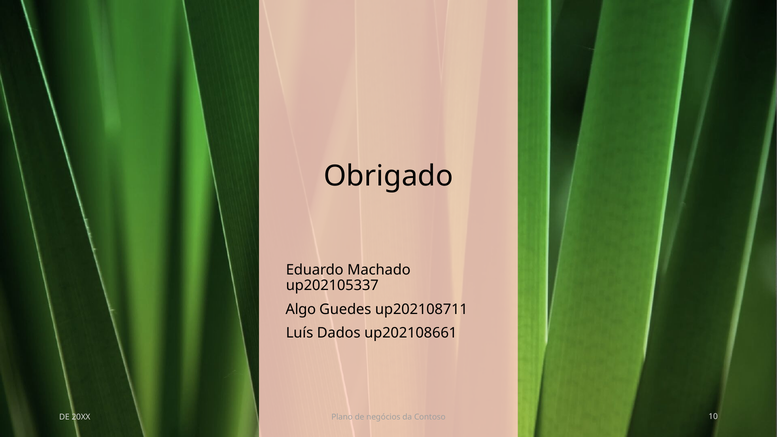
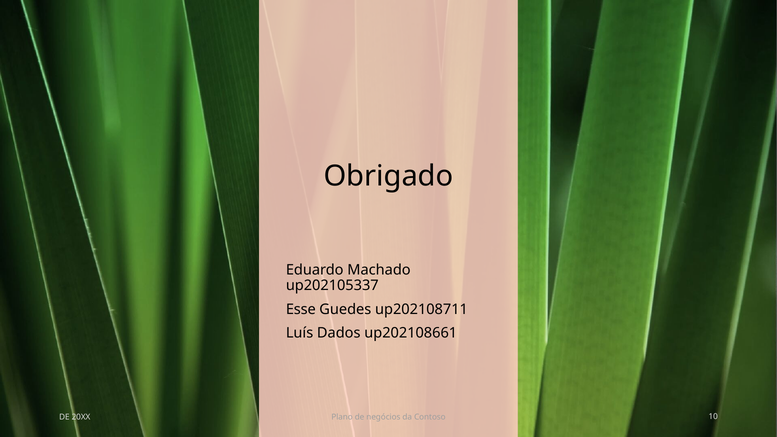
Algo: Algo -> Esse (301, 309)
